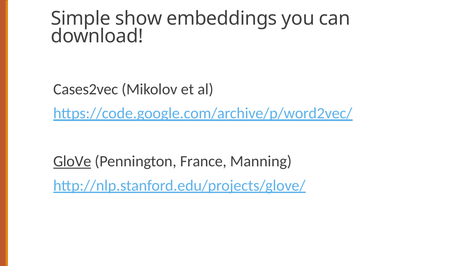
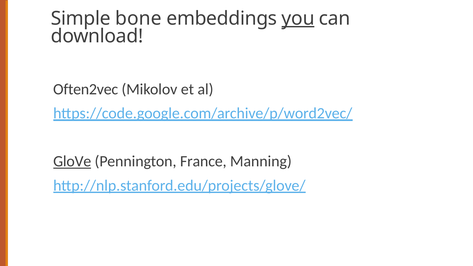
show: show -> bone (138, 18)
you underline: none -> present (298, 18)
Cases2vec: Cases2vec -> Often2vec (86, 89)
